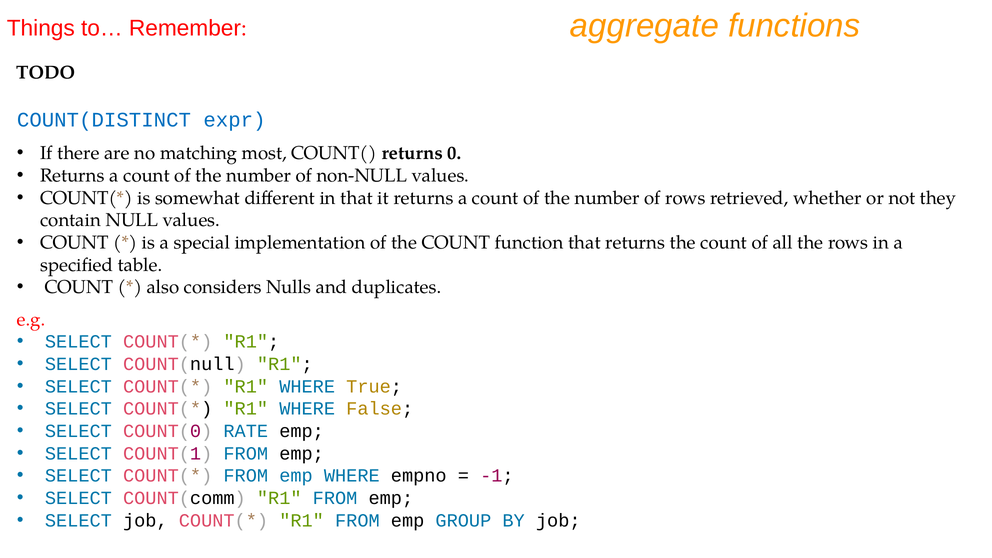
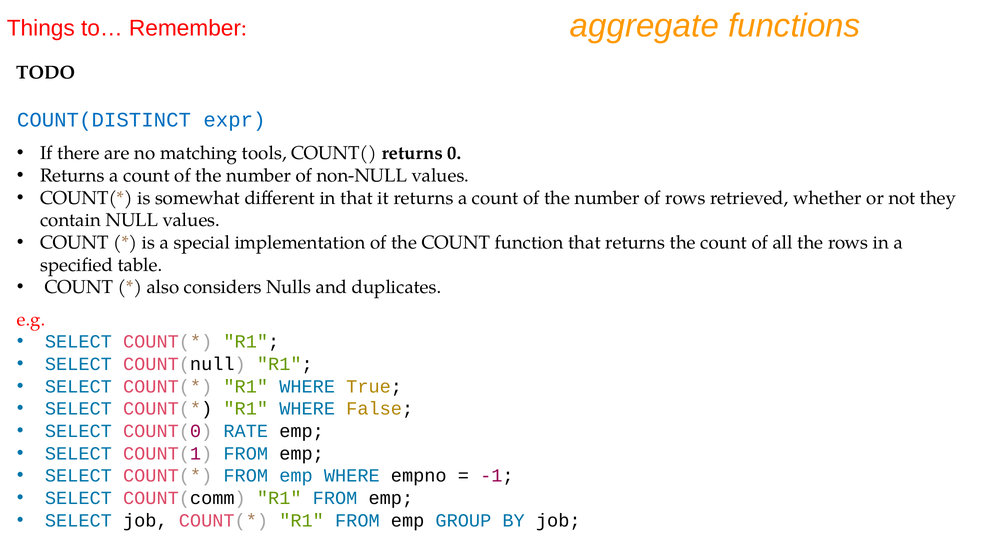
most: most -> tools (264, 153)
